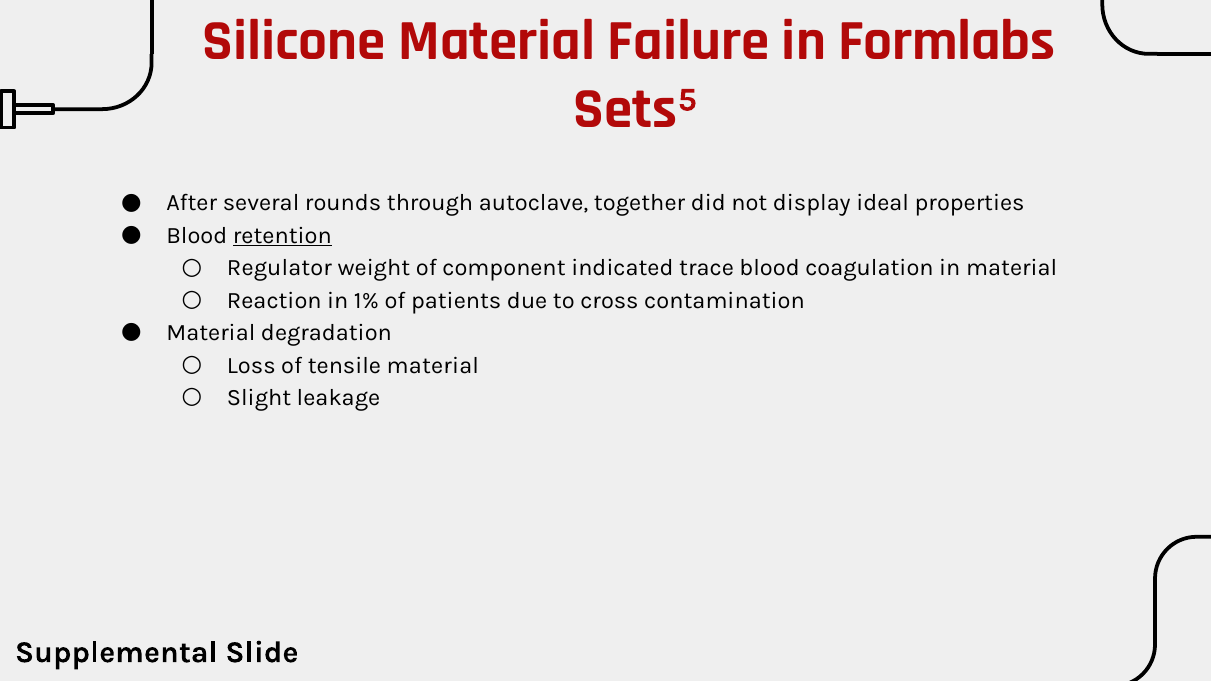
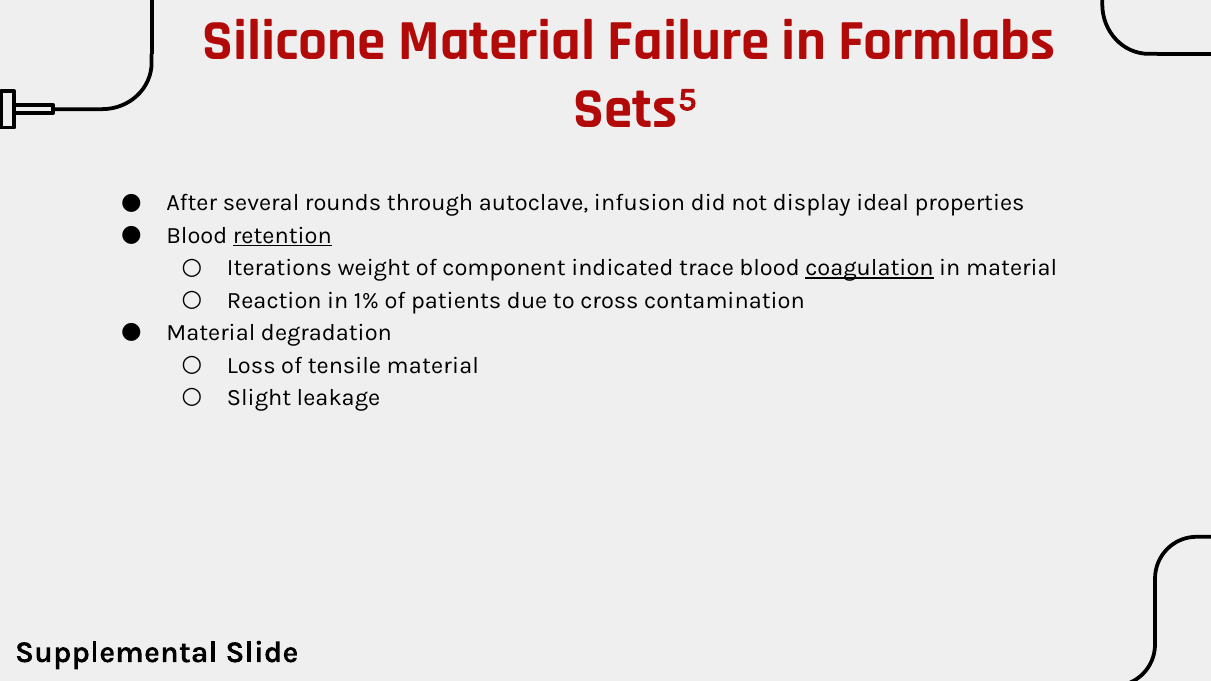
together: together -> infusion (640, 203)
Regulator: Regulator -> Iterations (279, 268)
coagulation underline: none -> present (869, 268)
